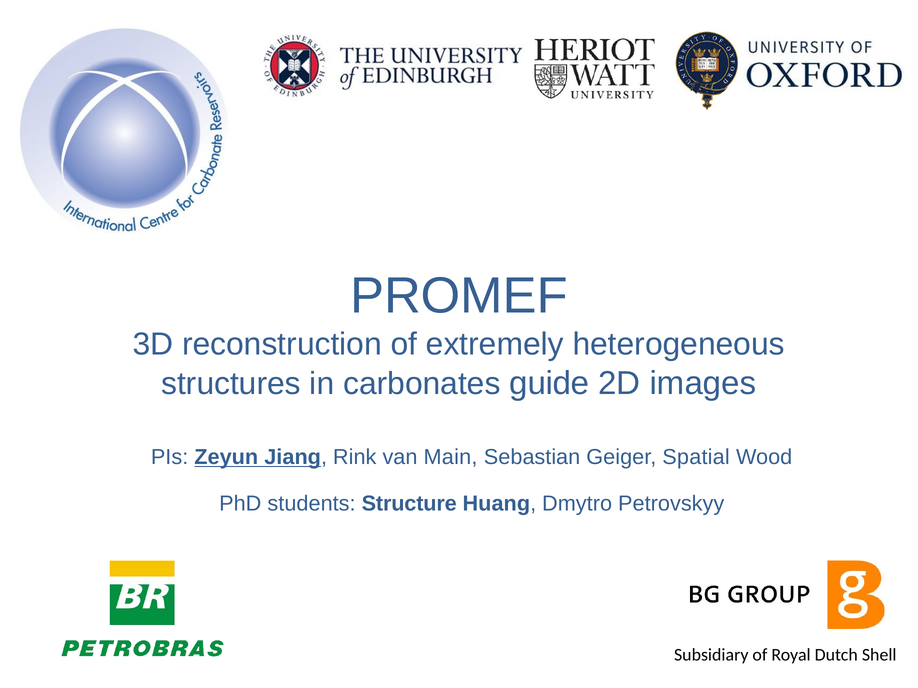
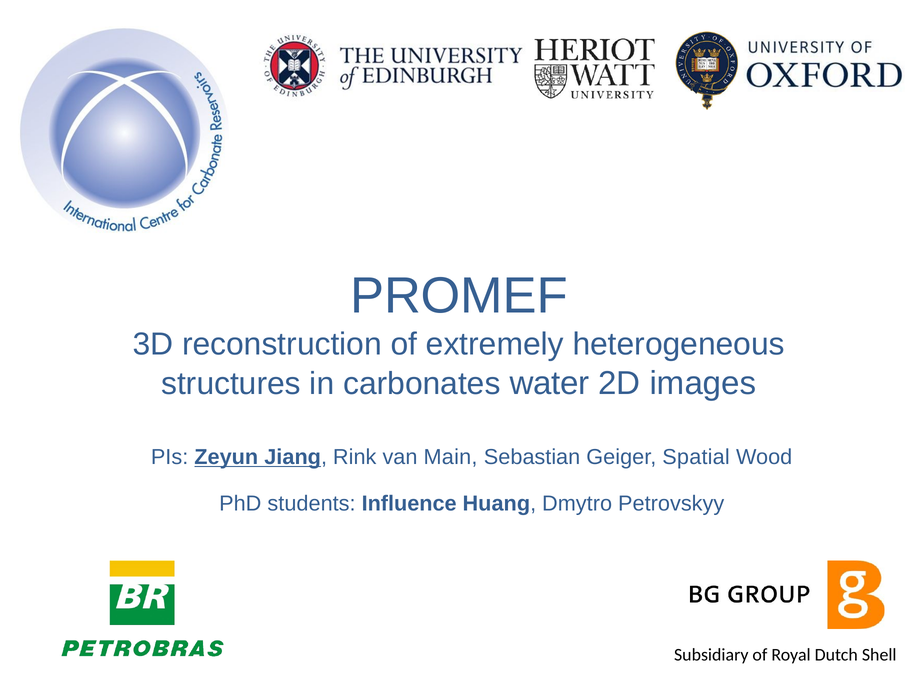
guide: guide -> water (549, 384)
Structure: Structure -> Influence (409, 504)
